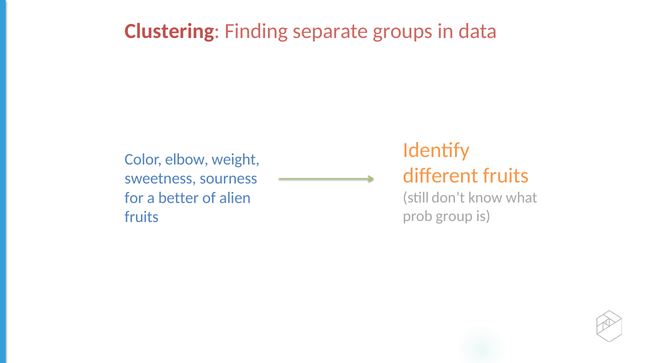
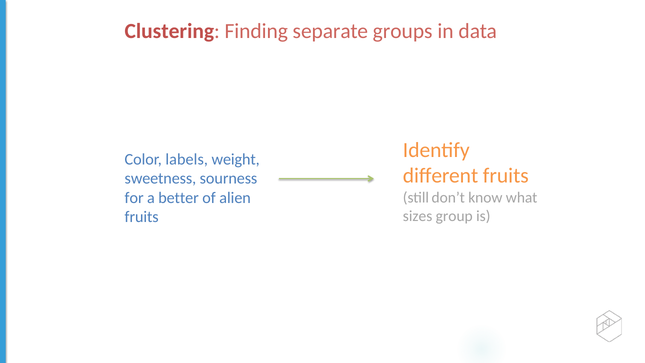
elbow: elbow -> labels (187, 159)
prob: prob -> sizes (418, 216)
